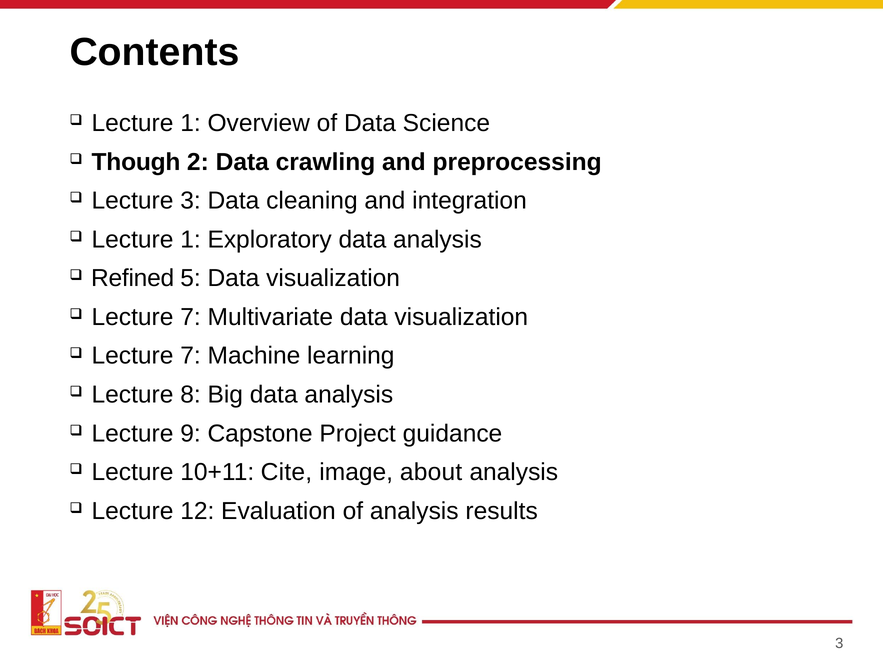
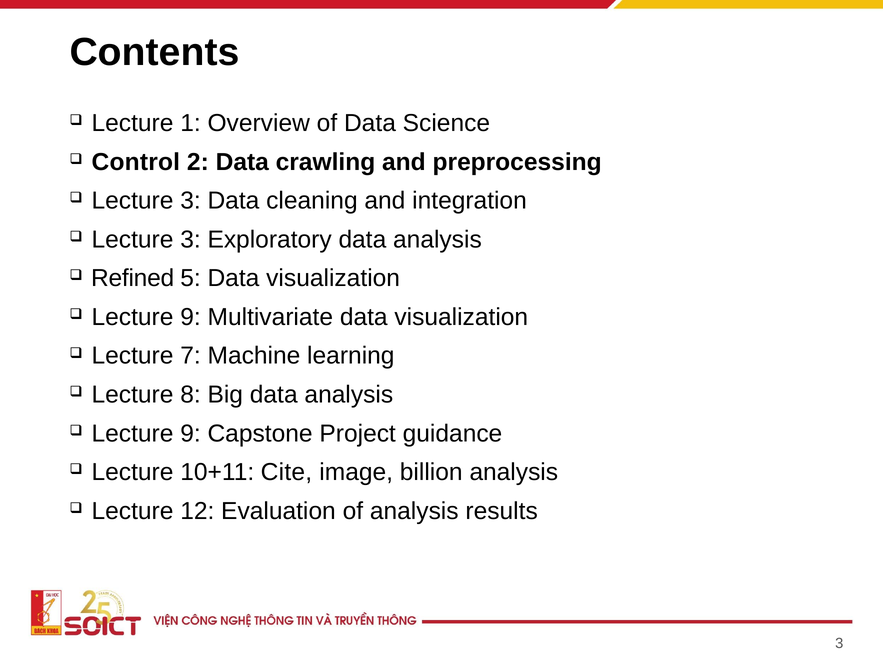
Though: Though -> Control (136, 162)
1: 1 -> 3 (190, 240)
7: 7 -> 9 (190, 317)
about: about -> billion (431, 472)
